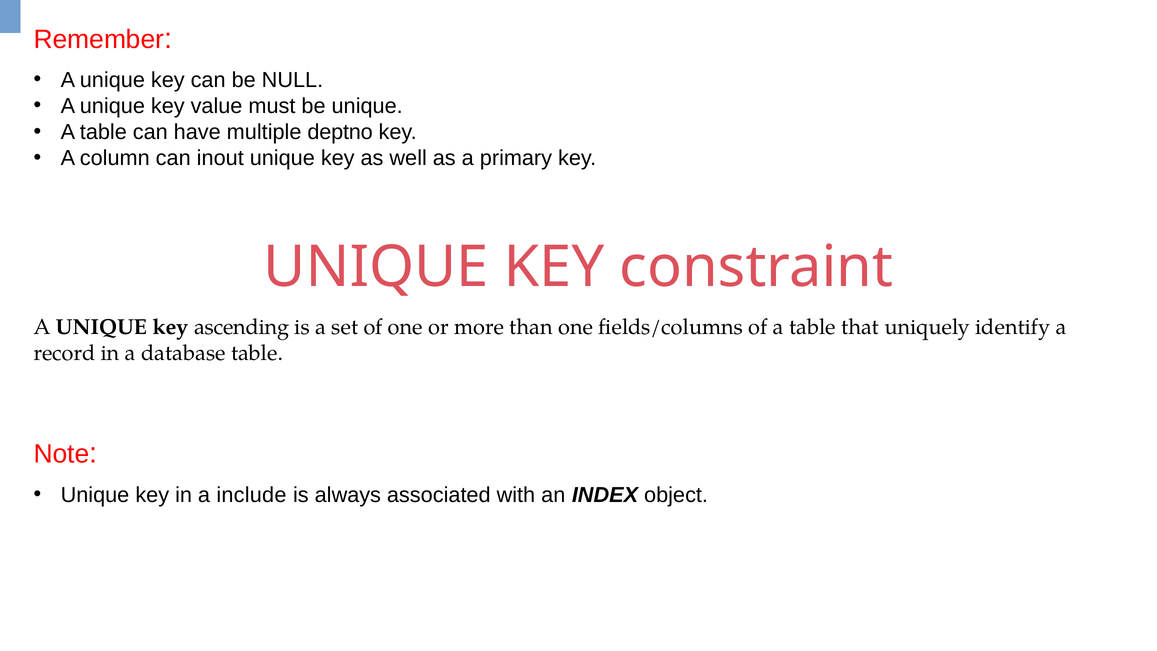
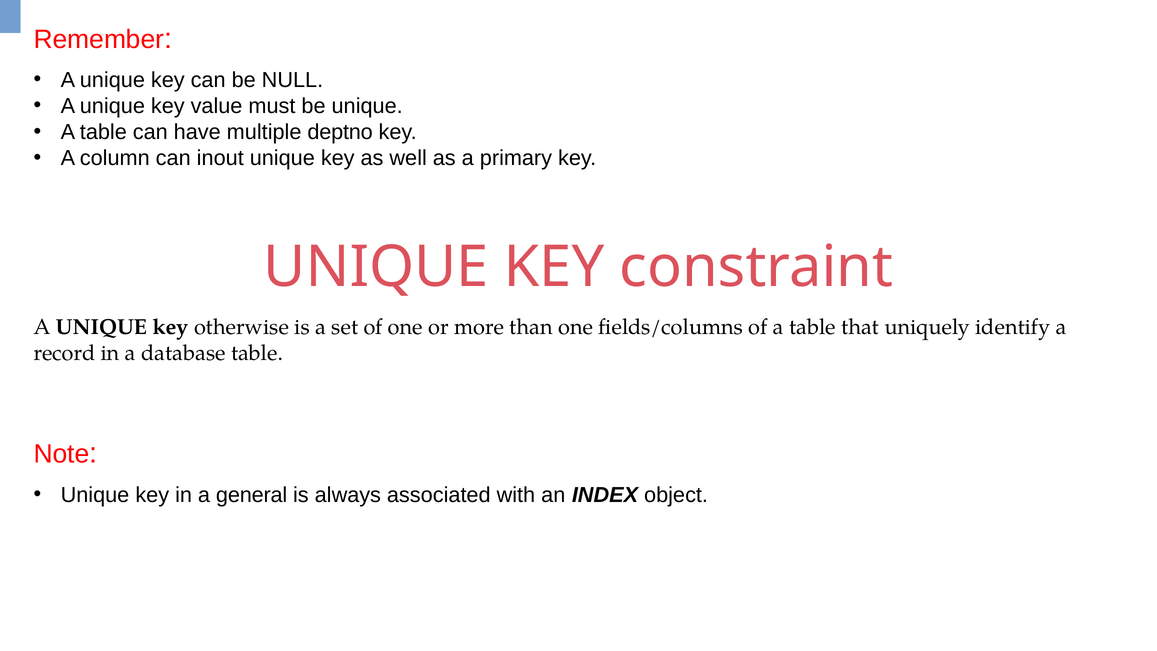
ascending: ascending -> otherwise (242, 327)
include: include -> general (252, 495)
